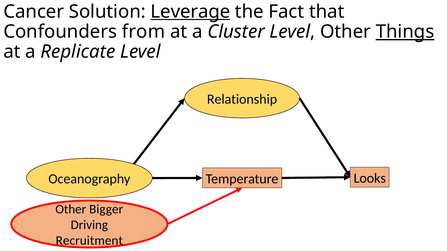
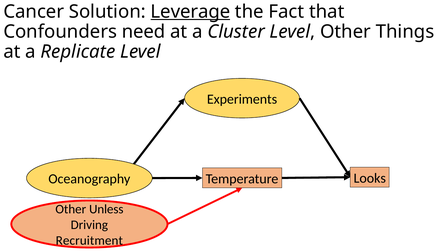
from: from -> need (144, 32)
Things underline: present -> none (405, 32)
Relationship: Relationship -> Experiments (242, 99)
Bigger: Bigger -> Unless (106, 210)
